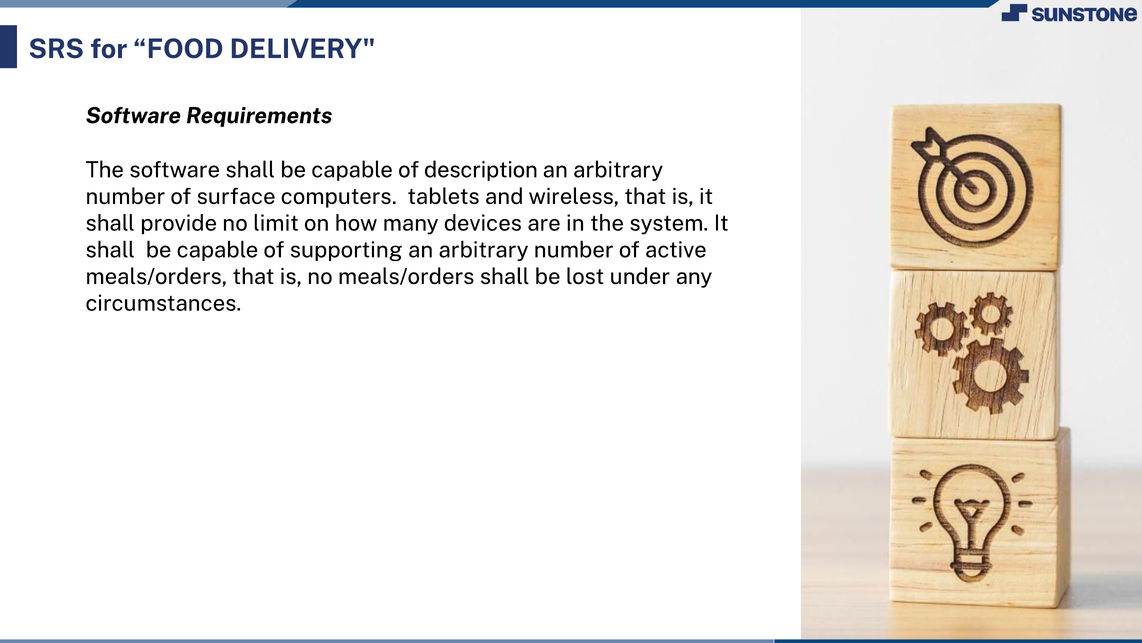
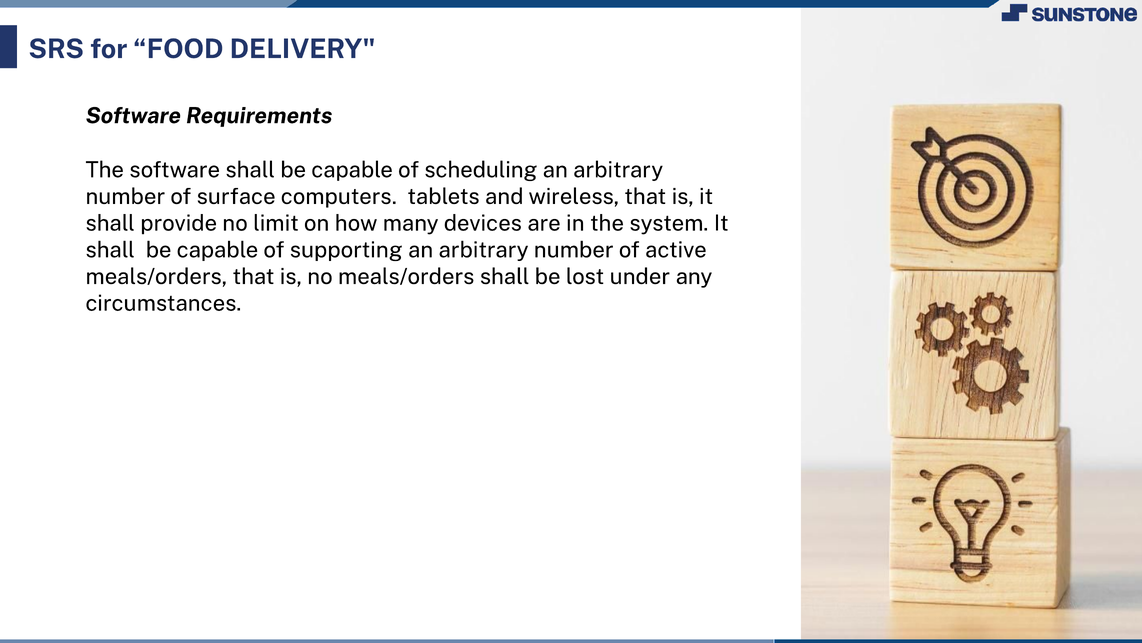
description: description -> scheduling (481, 170)
